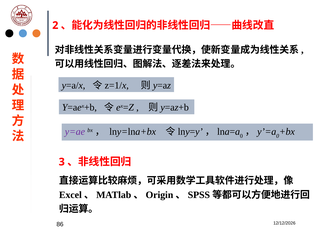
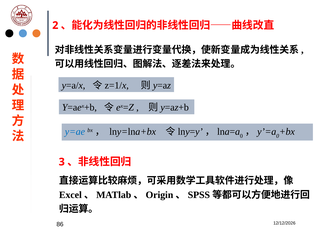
y=ae colour: purple -> blue (75, 132)
